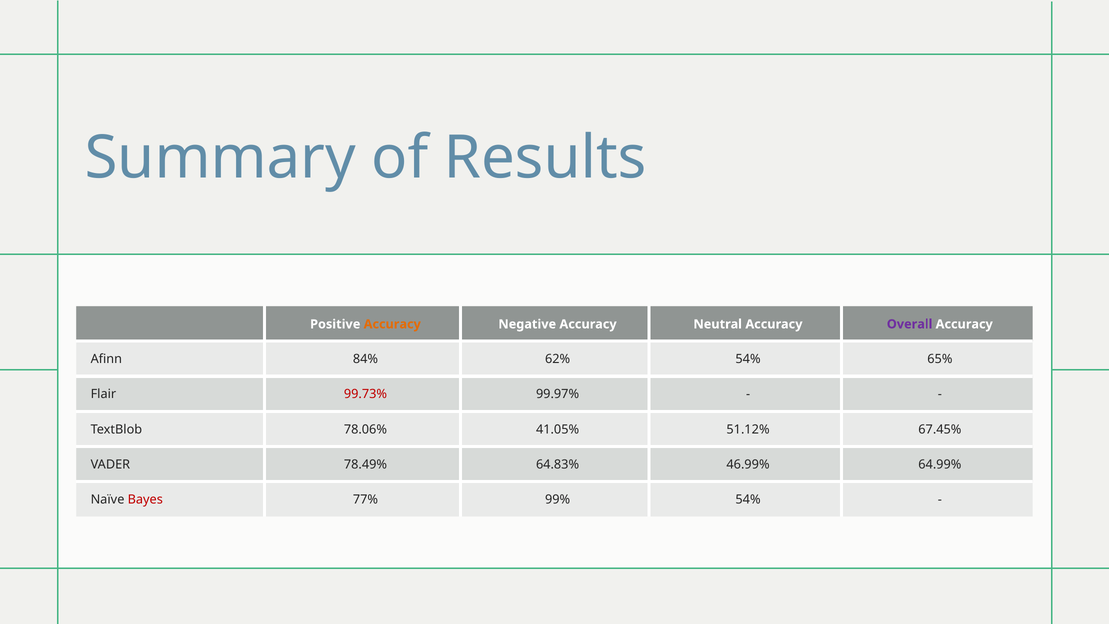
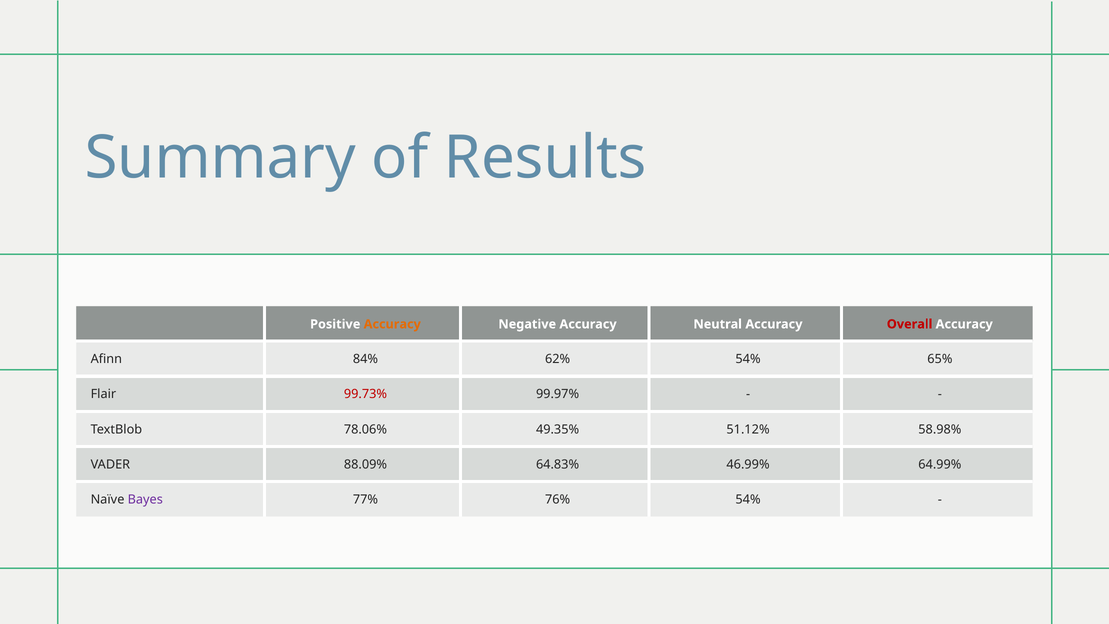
Overall colour: purple -> red (910, 324)
41.05%: 41.05% -> 49.35% (558, 429)
67.45%: 67.45% -> 58.98% (940, 429)
78.49%: 78.49% -> 88.09% (365, 464)
Bayes colour: red -> purple (145, 499)
99%: 99% -> 76% (558, 499)
